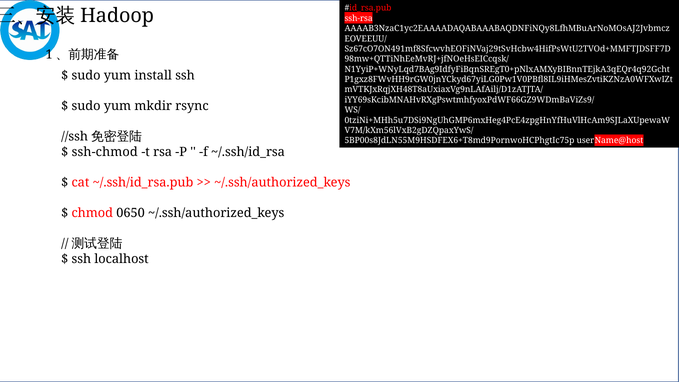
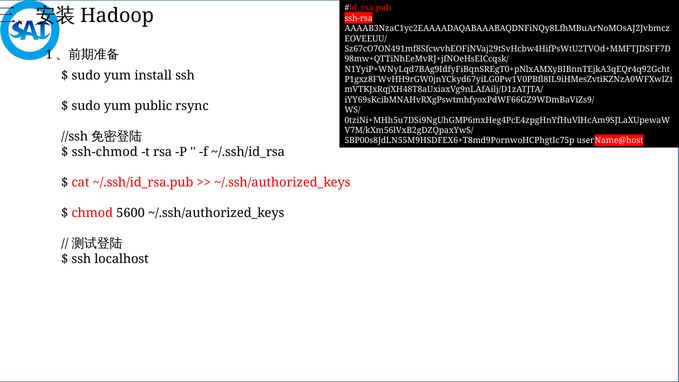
mkdir: mkdir -> public (153, 106)
0650: 0650 -> 5600 (131, 213)
